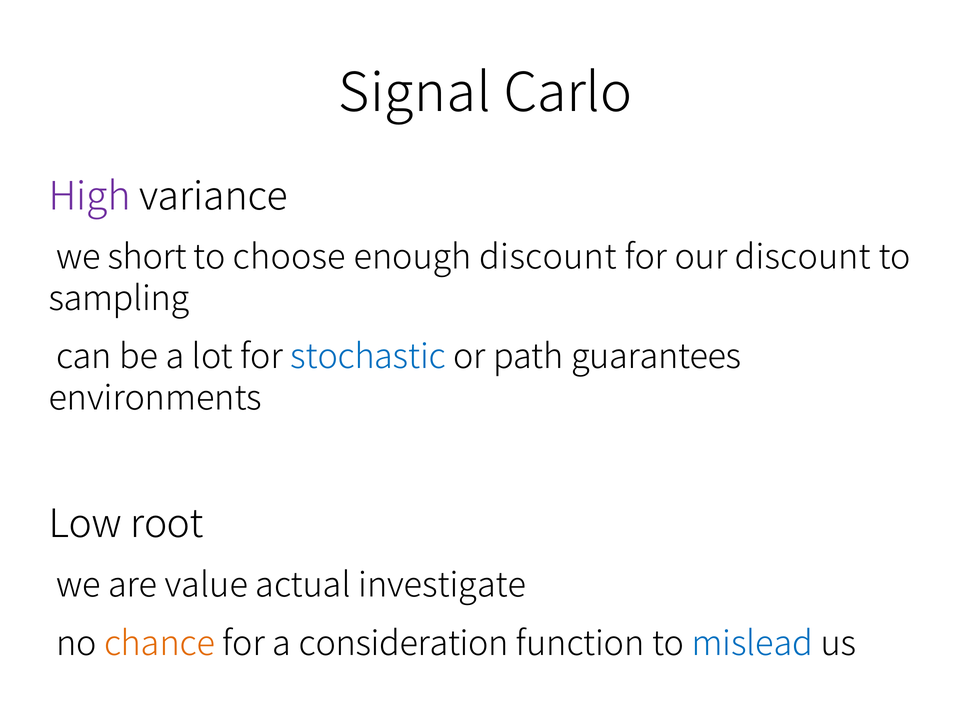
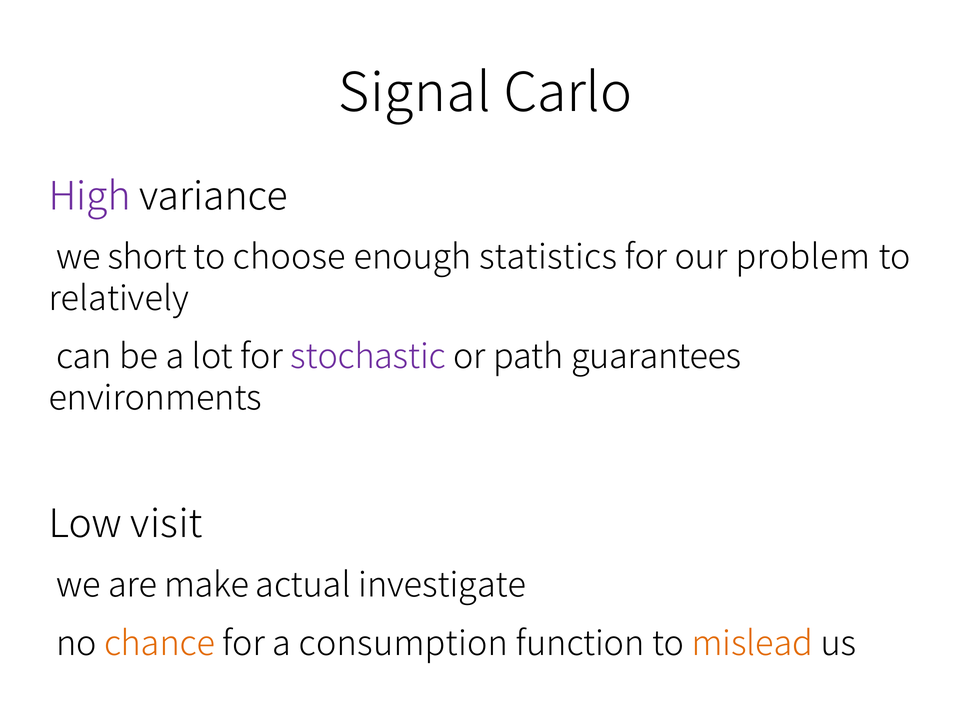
enough discount: discount -> statistics (548, 258)
our discount: discount -> problem (803, 258)
sampling: sampling -> relatively (119, 299)
stochastic colour: blue -> purple (368, 357)
root: root -> visit (167, 524)
value: value -> make (207, 586)
consideration: consideration -> consumption (403, 644)
mislead colour: blue -> orange (752, 644)
